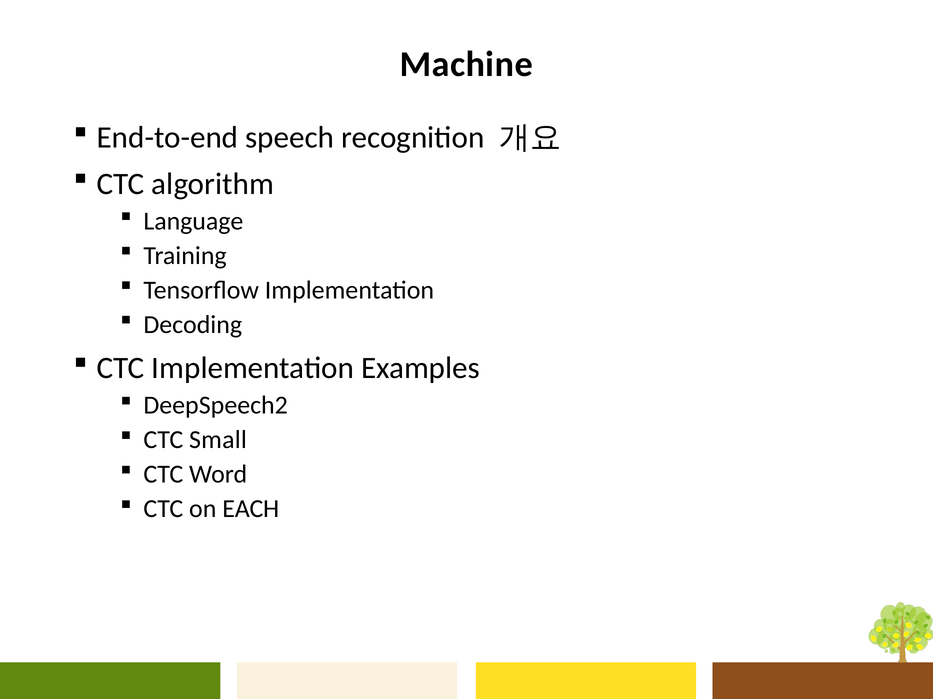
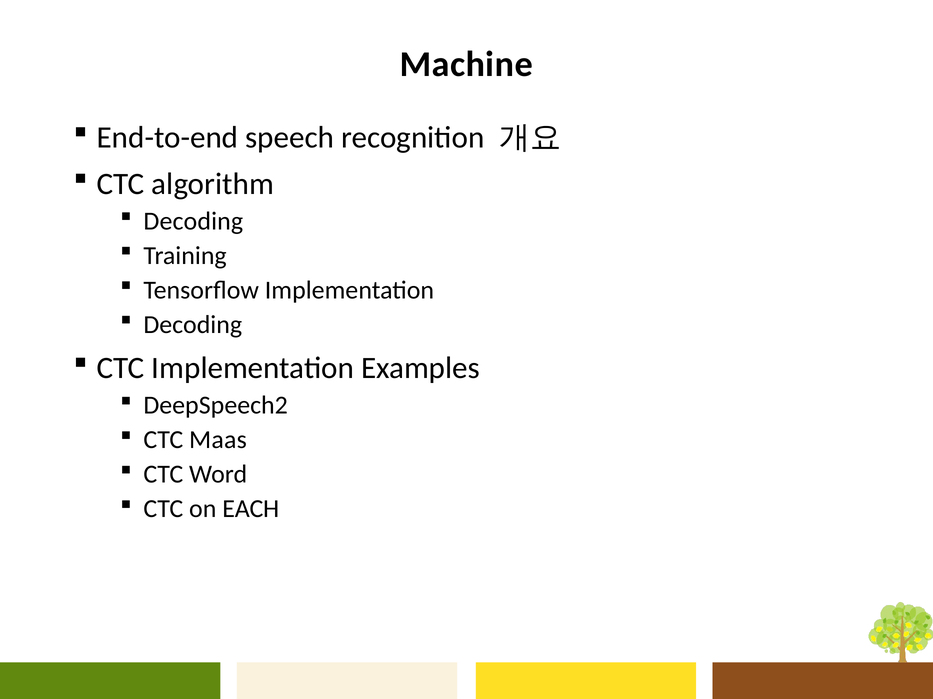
Language: Language -> Decoding (193, 221)
Small: Small -> Maas (218, 440)
